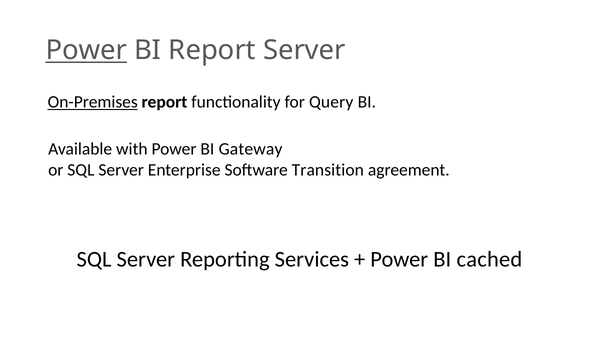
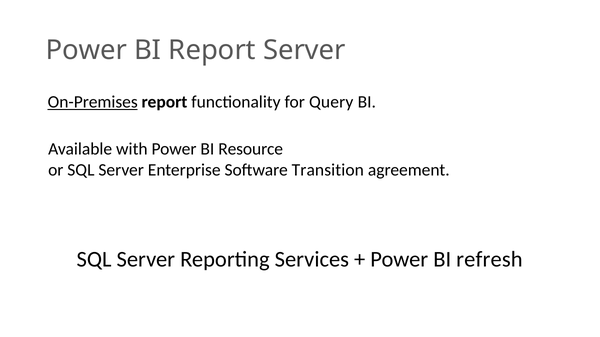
Power underline: present -> none (86, 50)
Gateway: Gateway -> Resource (251, 149)
cached: cached -> refresh (489, 260)
